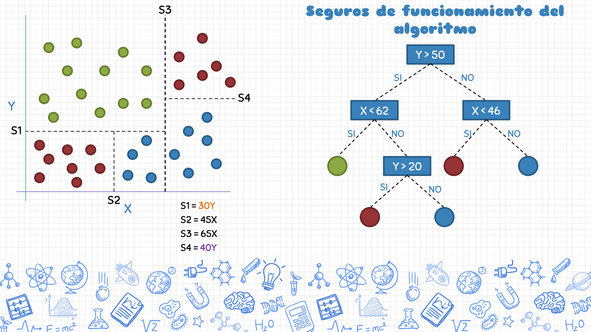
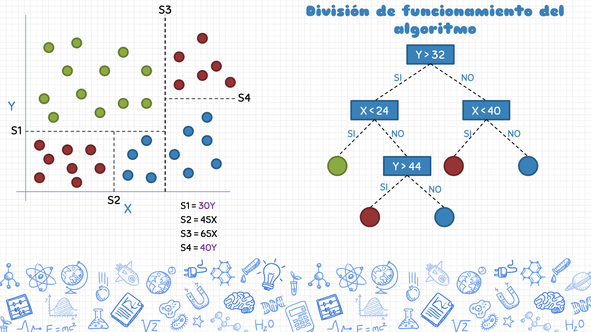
Seguros: Seguros -> División (338, 11)
50: 50 -> 32 (438, 55)
62: 62 -> 24 (383, 111)
46: 46 -> 40 (494, 111)
20: 20 -> 44 (415, 167)
30Y colour: orange -> purple (207, 206)
